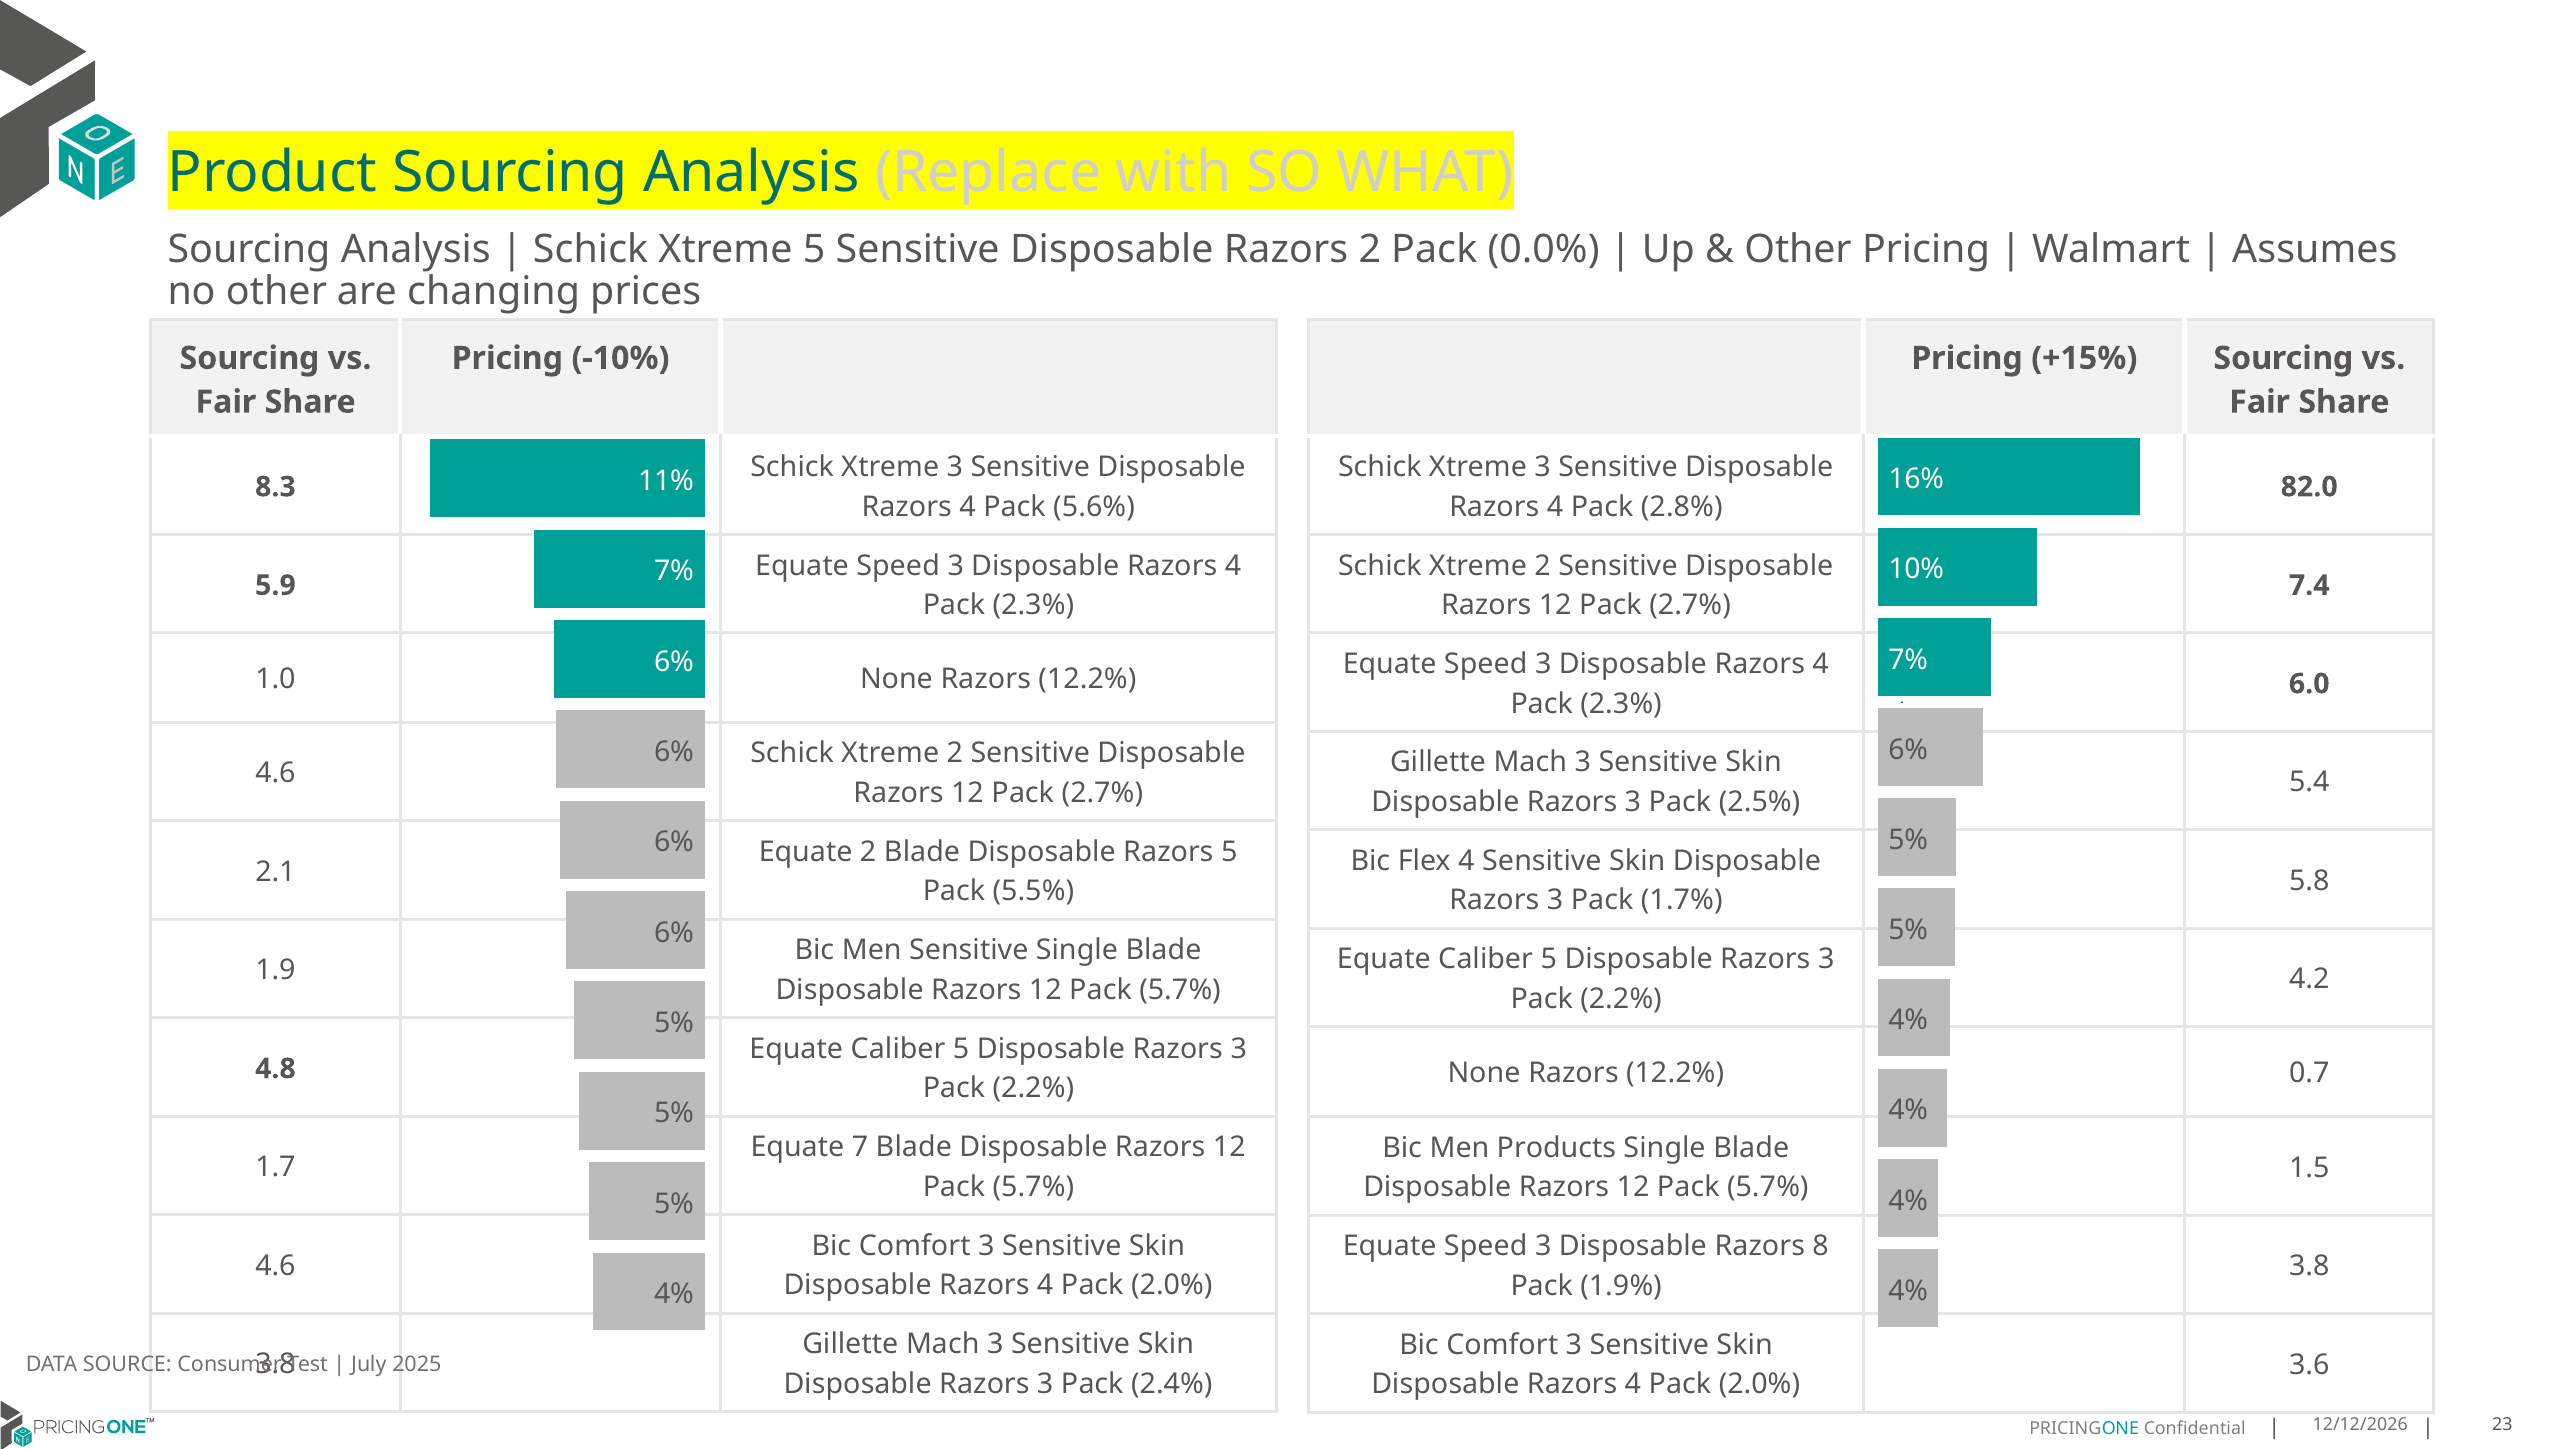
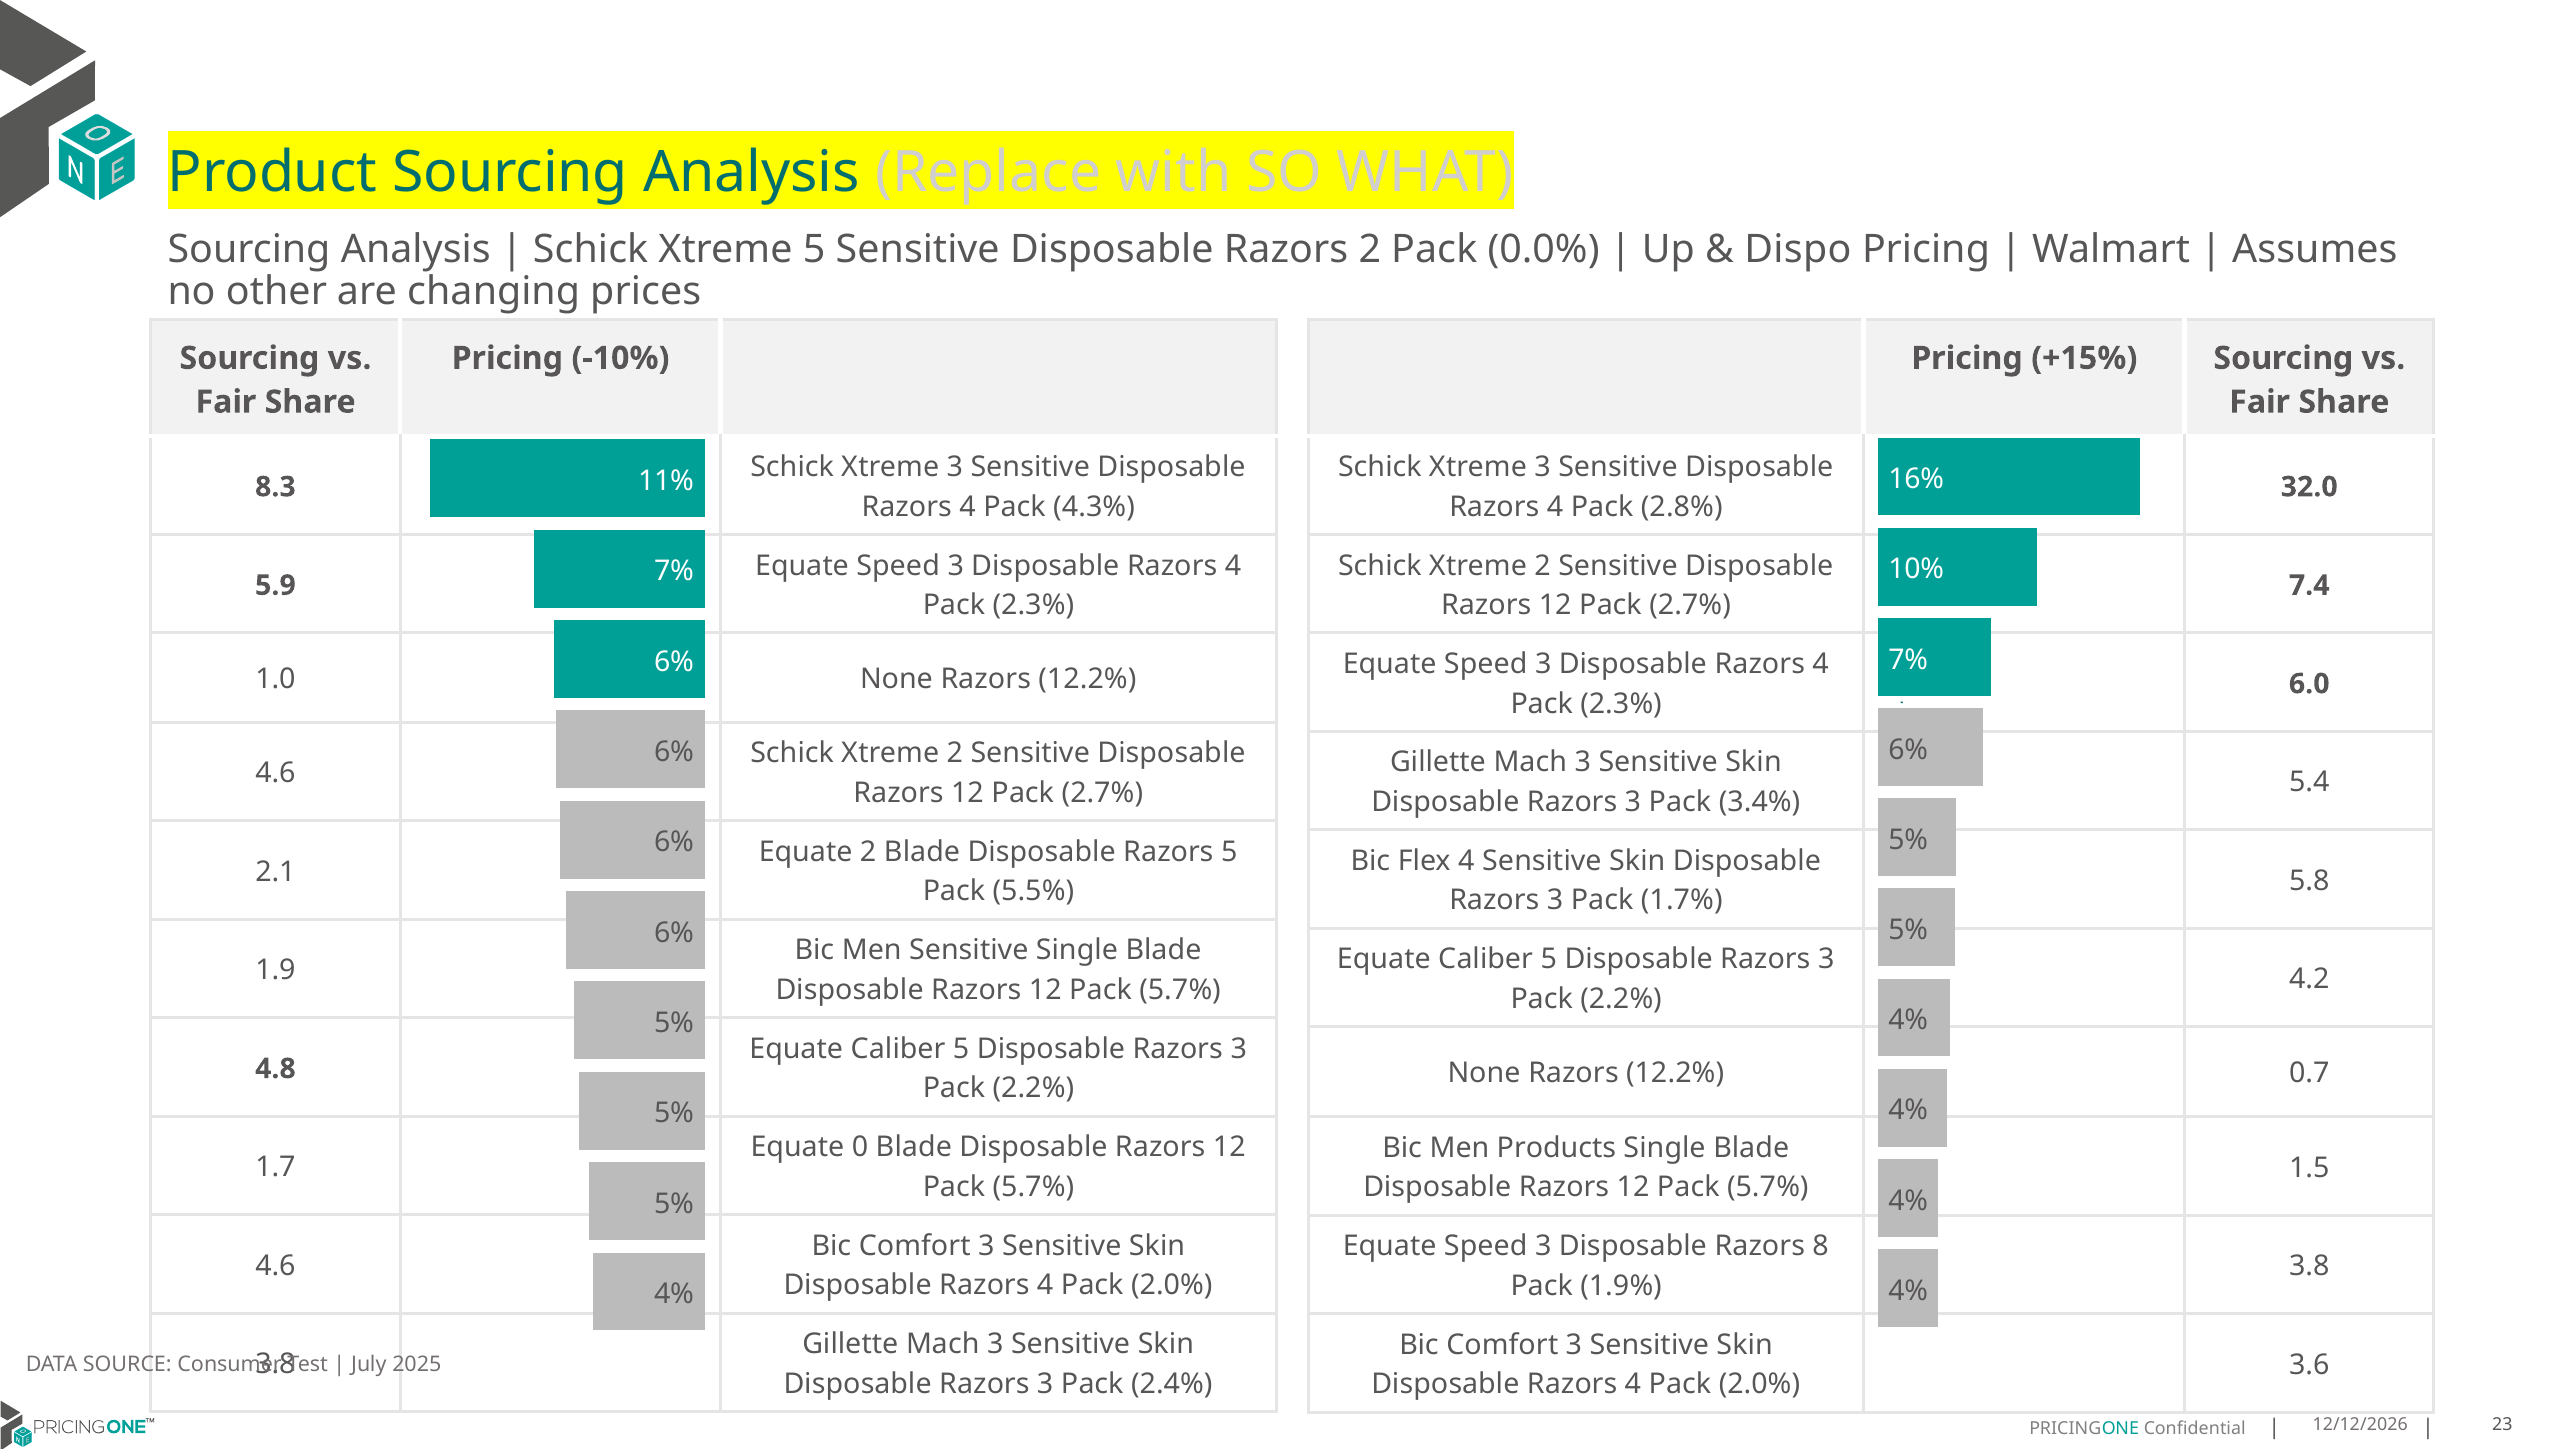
Other: Other -> Dispo (1798, 249)
82.0: 82.0 -> 32.0 (2309, 487)
5.6%: 5.6% -> 4.3% (1094, 507)
2.5%: 2.5% -> 3.4% (1760, 802)
7: 7 -> 0 (860, 1147)
